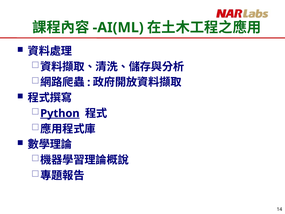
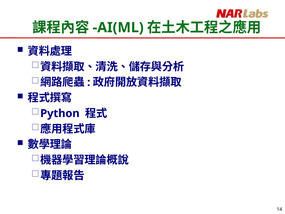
Python underline: present -> none (60, 113)
